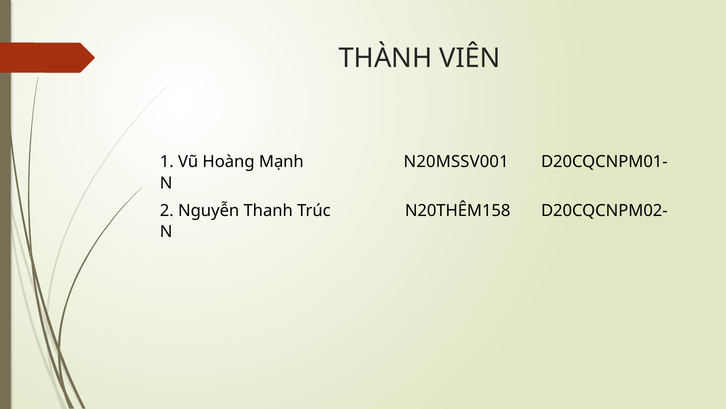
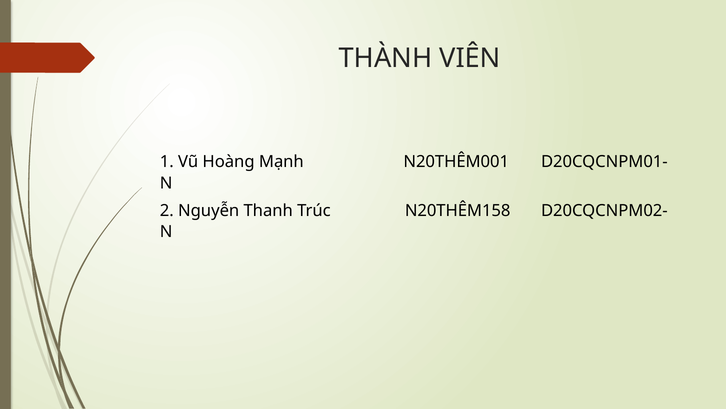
N20MSSV001: N20MSSV001 -> N20THÊM001 (456, 162)
